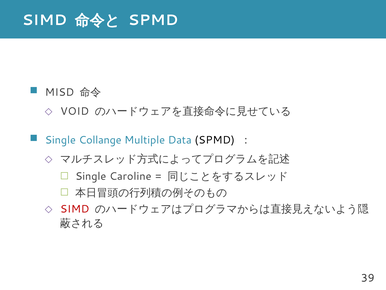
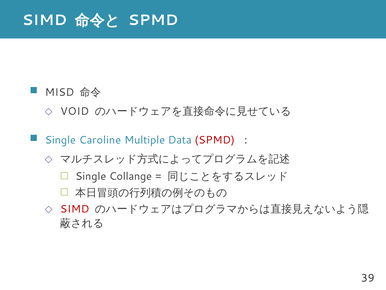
Collange: Collange -> Caroline (100, 140)
SPMD colour: black -> red (215, 140)
Caroline: Caroline -> Collange (130, 176)
